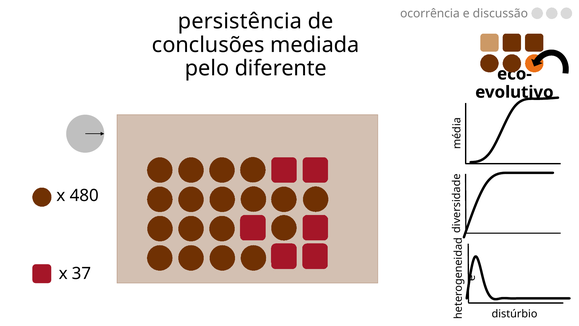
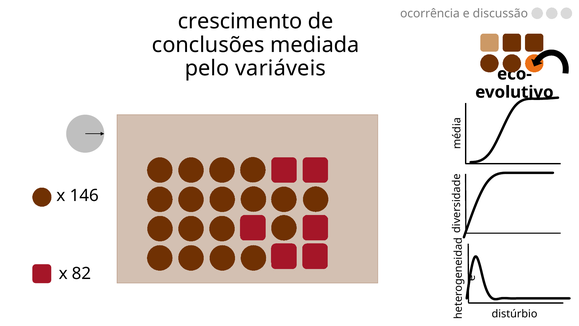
persistência: persistência -> crescimento (240, 21)
diferente: diferente -> variáveis (281, 68)
480: 480 -> 146 (84, 195)
37: 37 -> 82 (82, 273)
